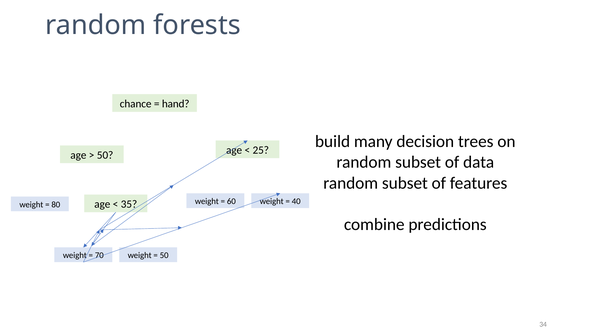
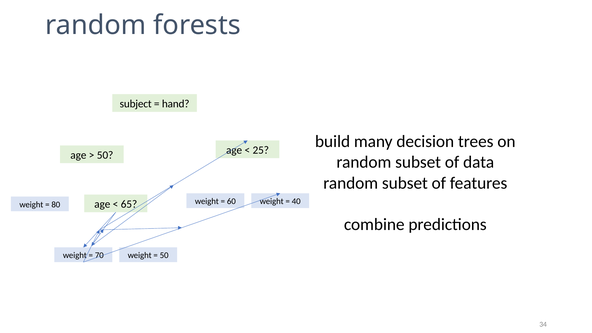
chance: chance -> subject (136, 104)
35: 35 -> 65 (129, 204)
